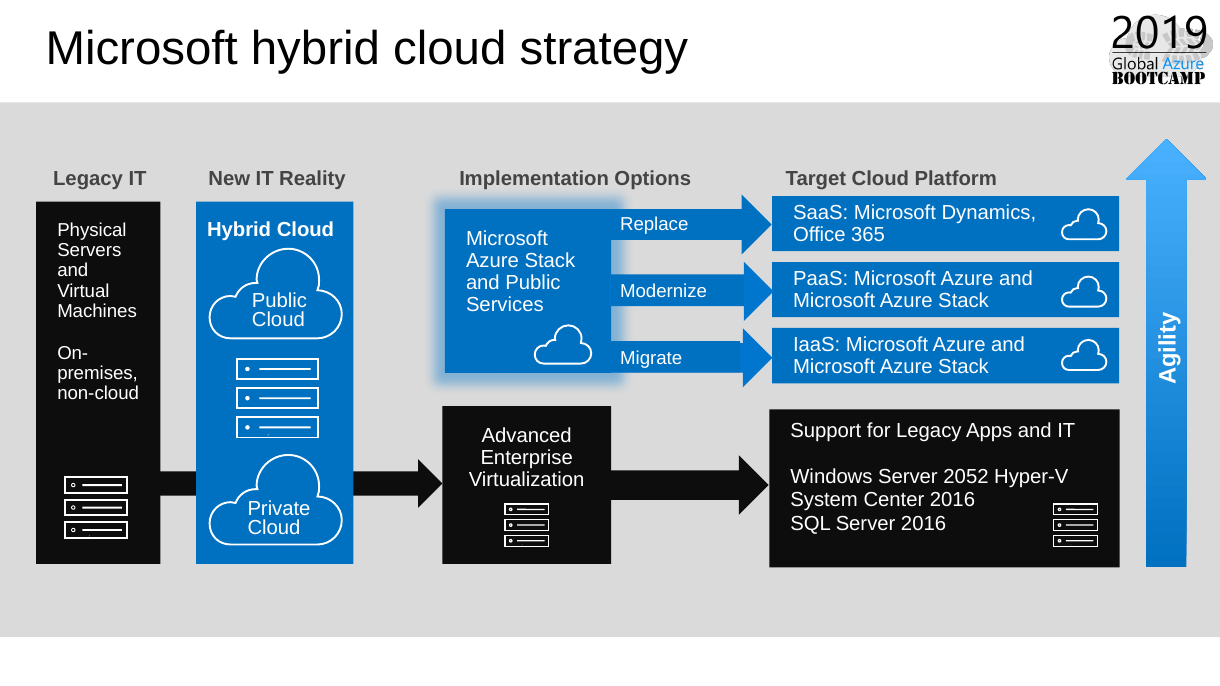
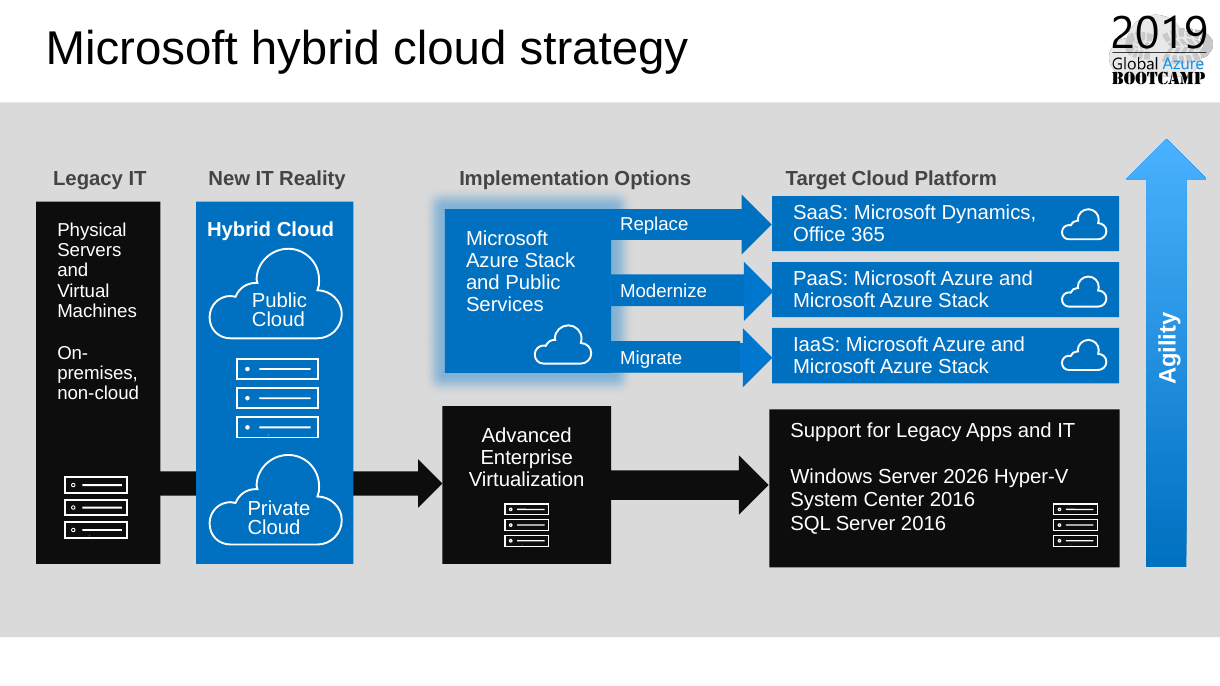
2052: 2052 -> 2026 (966, 477)
